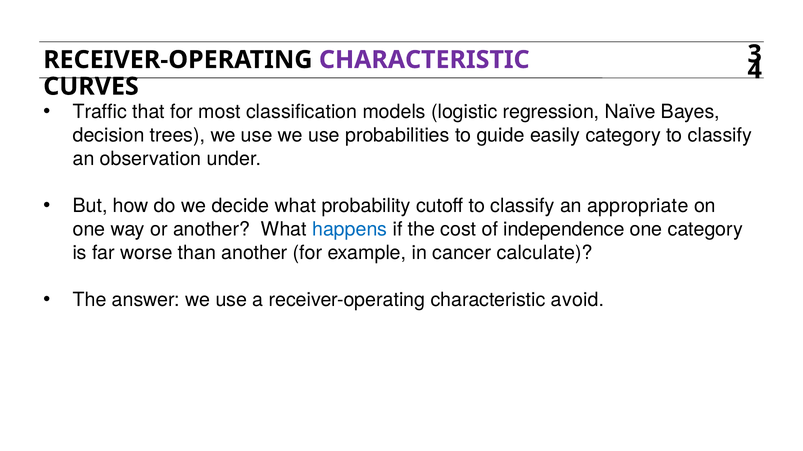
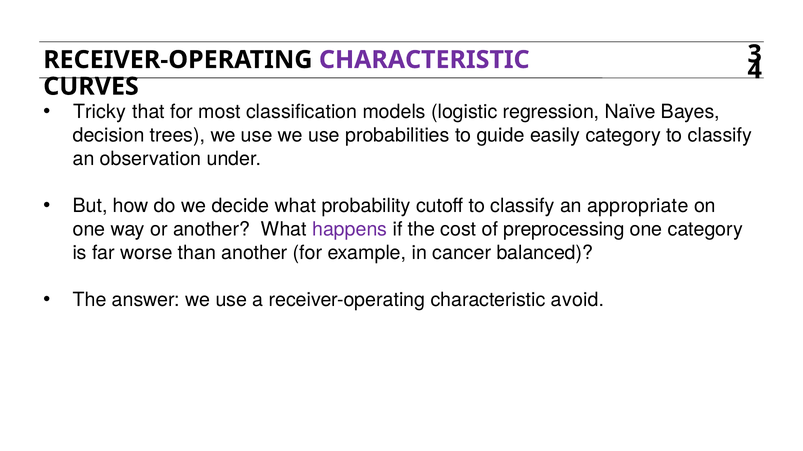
Traffic: Traffic -> Tricky (100, 112)
happens colour: blue -> purple (350, 229)
independence: independence -> preprocessing (564, 229)
calculate: calculate -> balanced (545, 253)
